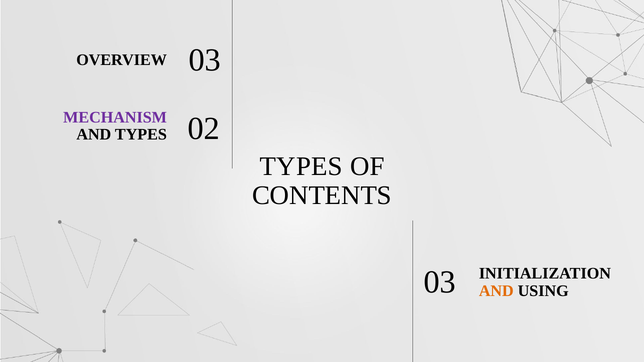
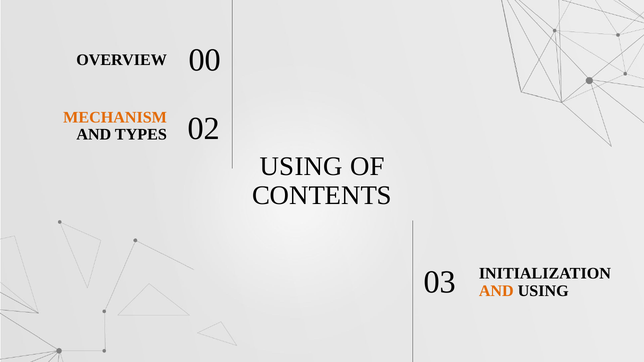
OVERVIEW 03: 03 -> 00 (205, 60)
MECHANISM colour: purple -> orange (115, 117)
TYPES: TYPES -> USING (301, 166)
